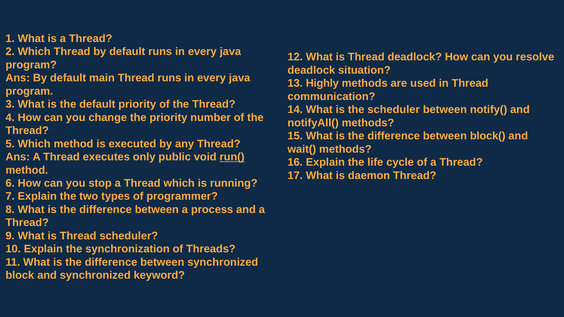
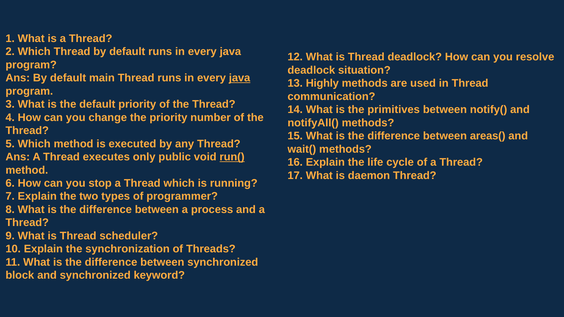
java underline: none -> present (240, 78)
the scheduler: scheduler -> primitives (394, 110)
block(: block( -> areas( (488, 136)
